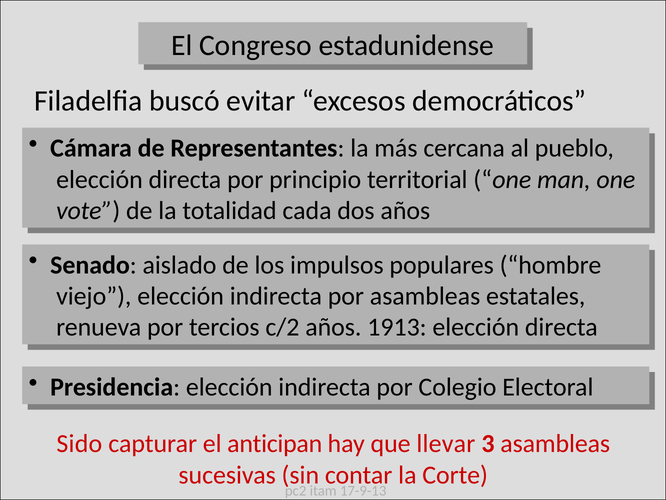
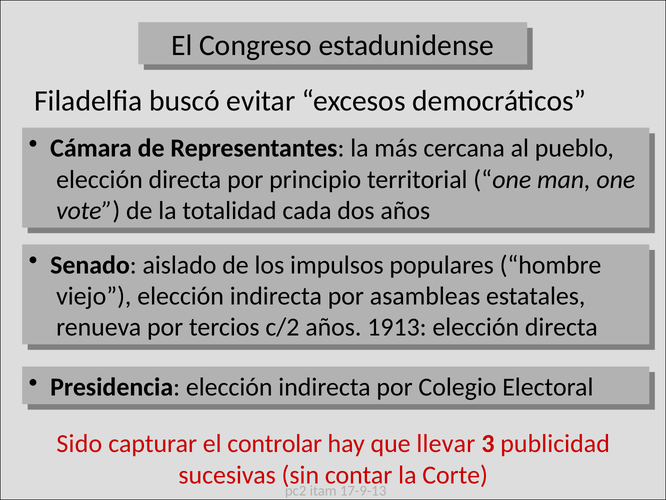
anticipan: anticipan -> controlar (275, 443)
3 asambleas: asambleas -> publicidad (555, 443)
